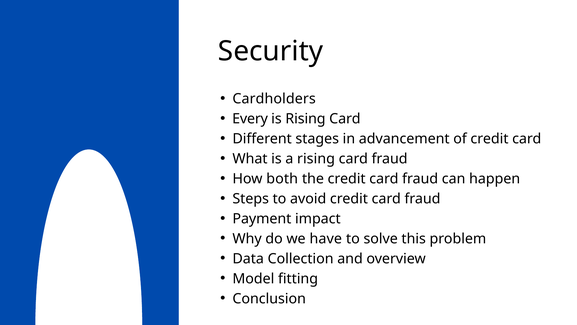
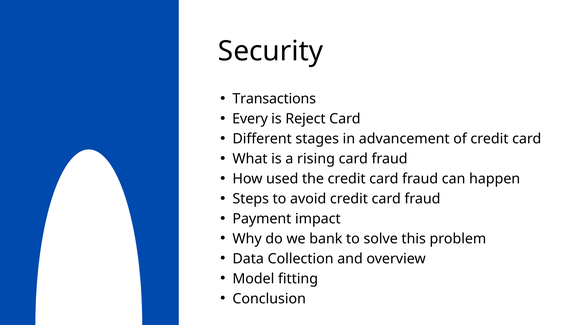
Cardholders: Cardholders -> Transactions (274, 99)
is Rising: Rising -> Reject (305, 119)
both: both -> used (282, 179)
have: have -> bank (326, 238)
